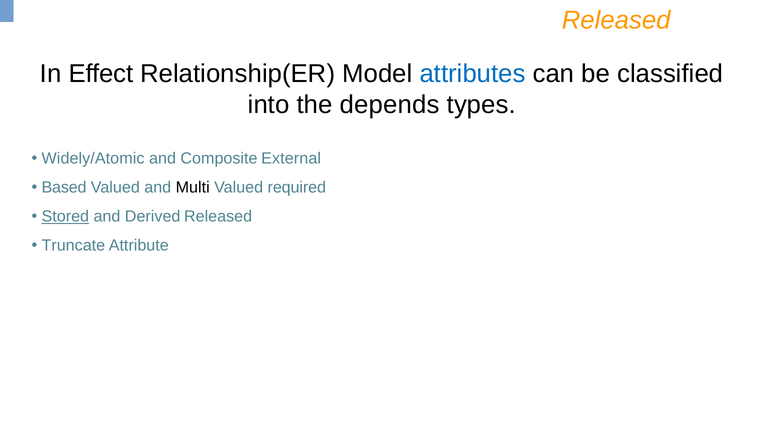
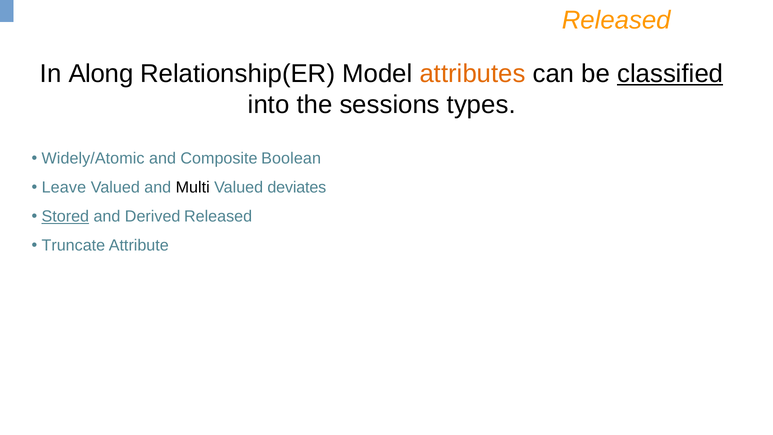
Effect: Effect -> Along (101, 74)
attributes colour: blue -> orange (473, 74)
classified underline: none -> present (670, 74)
depends: depends -> sessions (390, 105)
External: External -> Boolean (291, 159)
Based: Based -> Leave (64, 188)
required: required -> deviates (297, 188)
